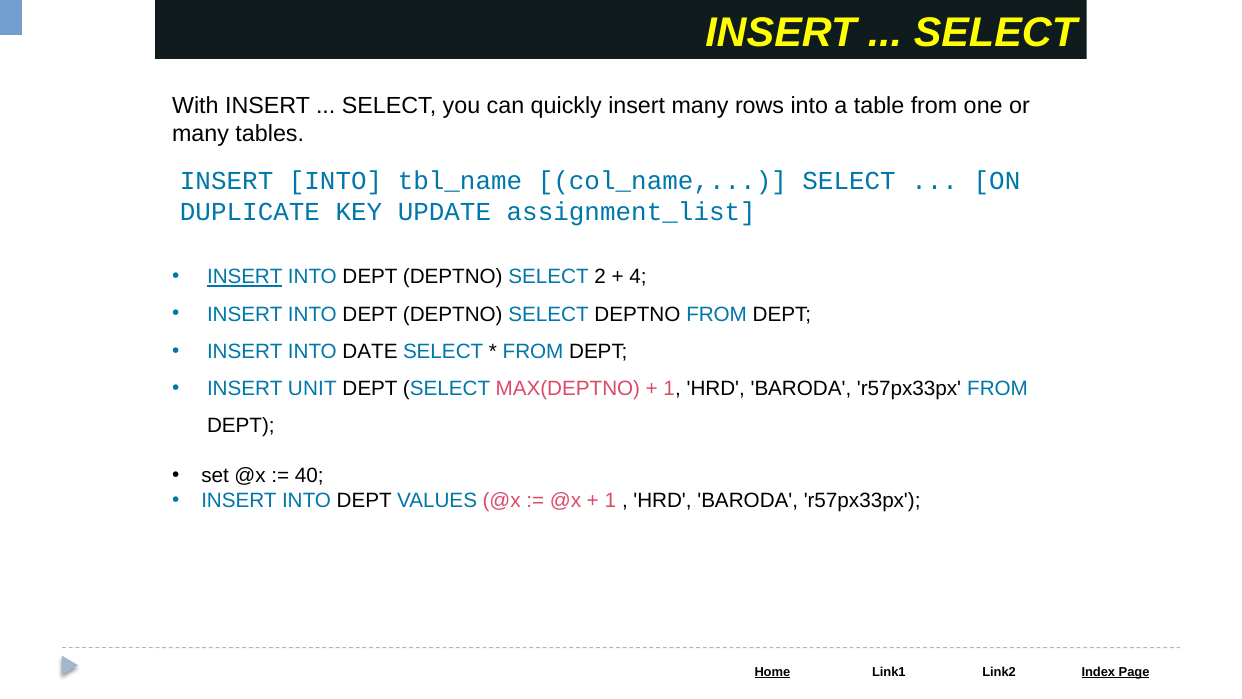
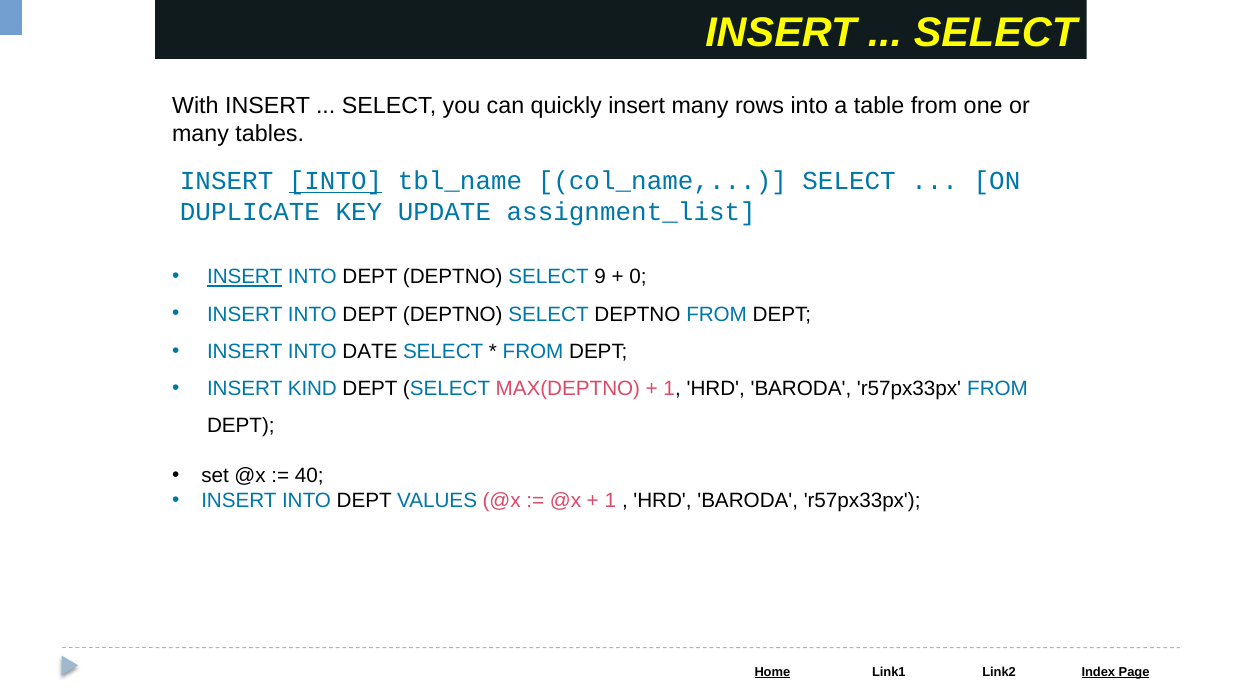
INTO underline: none -> present (336, 181)
2: 2 -> 9 (600, 277)
4: 4 -> 0 (638, 277)
UNIT: UNIT -> KIND (312, 389)
